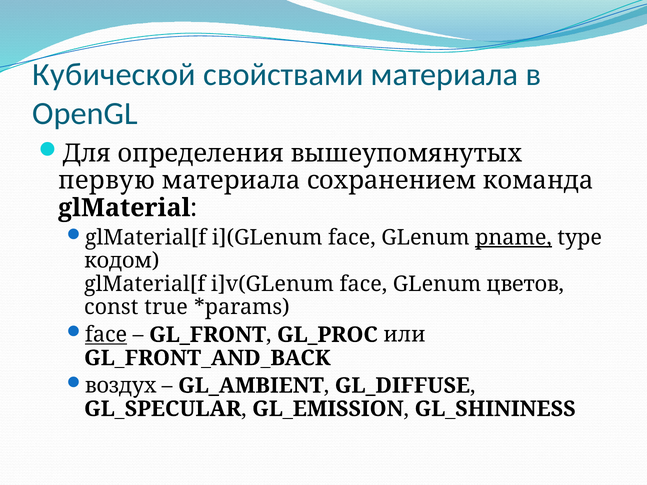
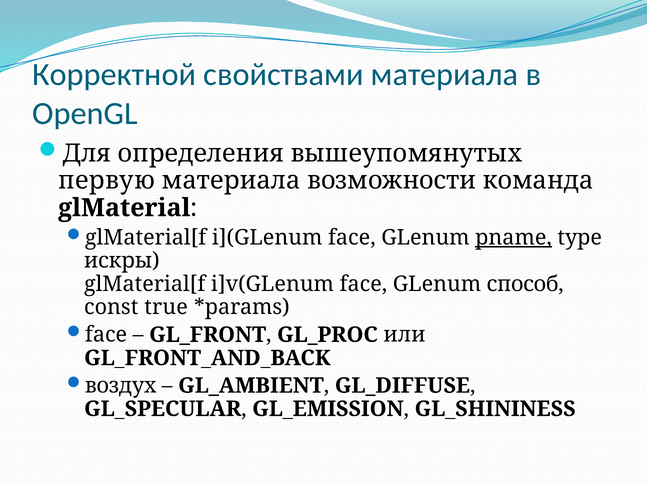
Кубической: Кубической -> Корректной (114, 75)
сохранением: сохранением -> возможности (392, 181)
кодом: кодом -> искры (122, 261)
цветов: цветов -> способ (525, 284)
face underline: present -> none (106, 335)
